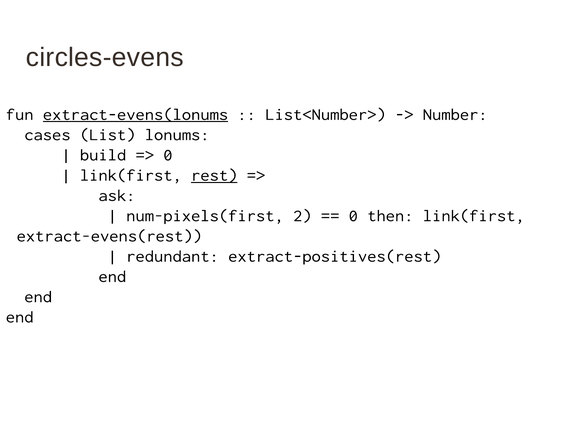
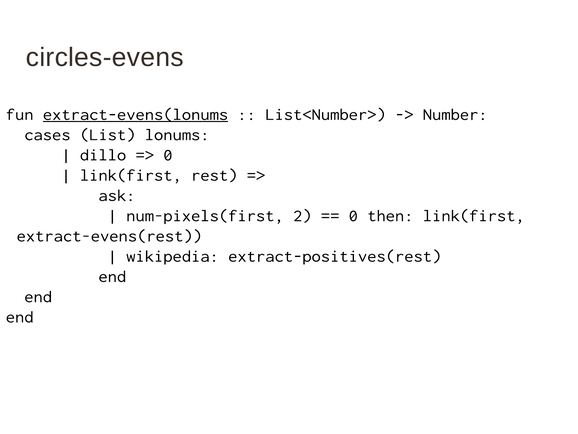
build: build -> dillo (103, 155)
rest underline: present -> none (214, 175)
redundant: redundant -> wikipedia (173, 256)
